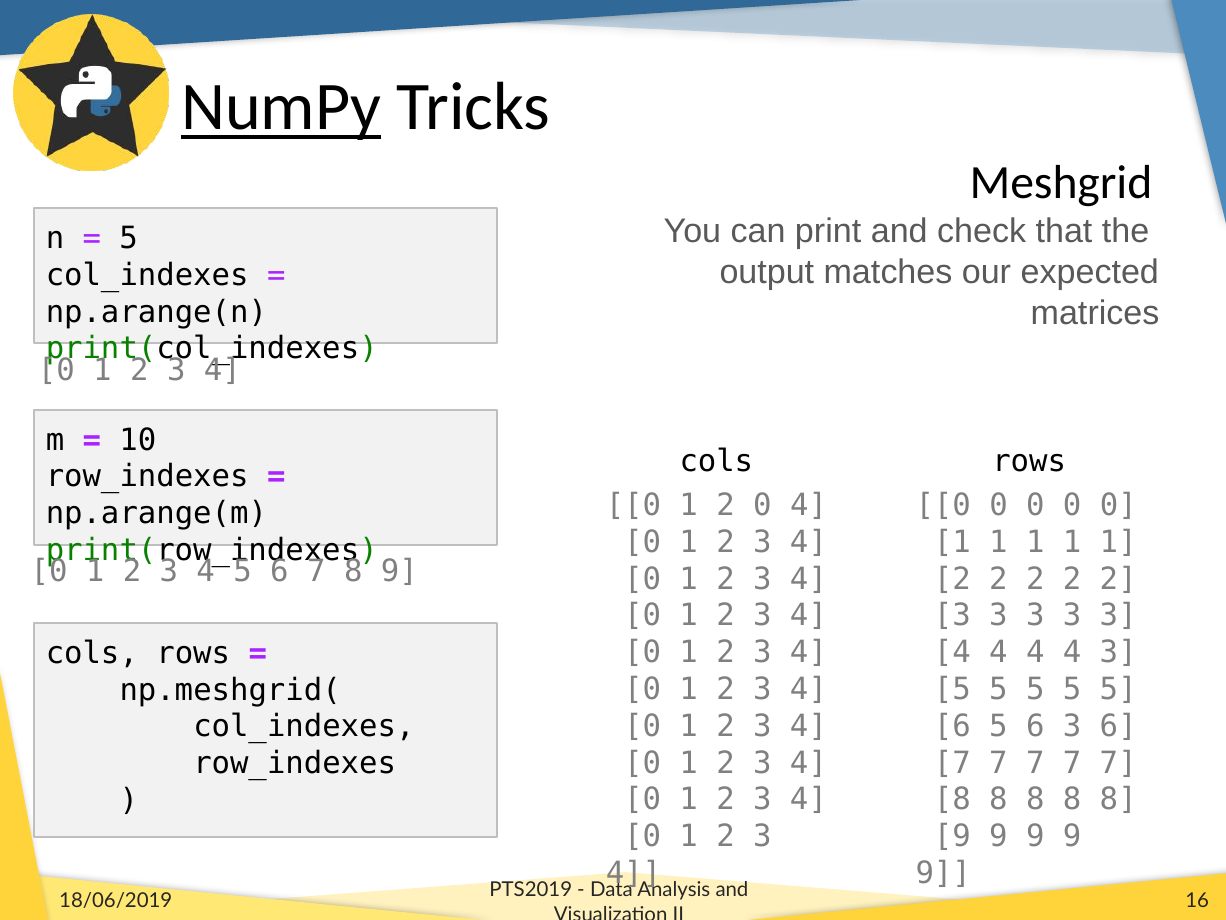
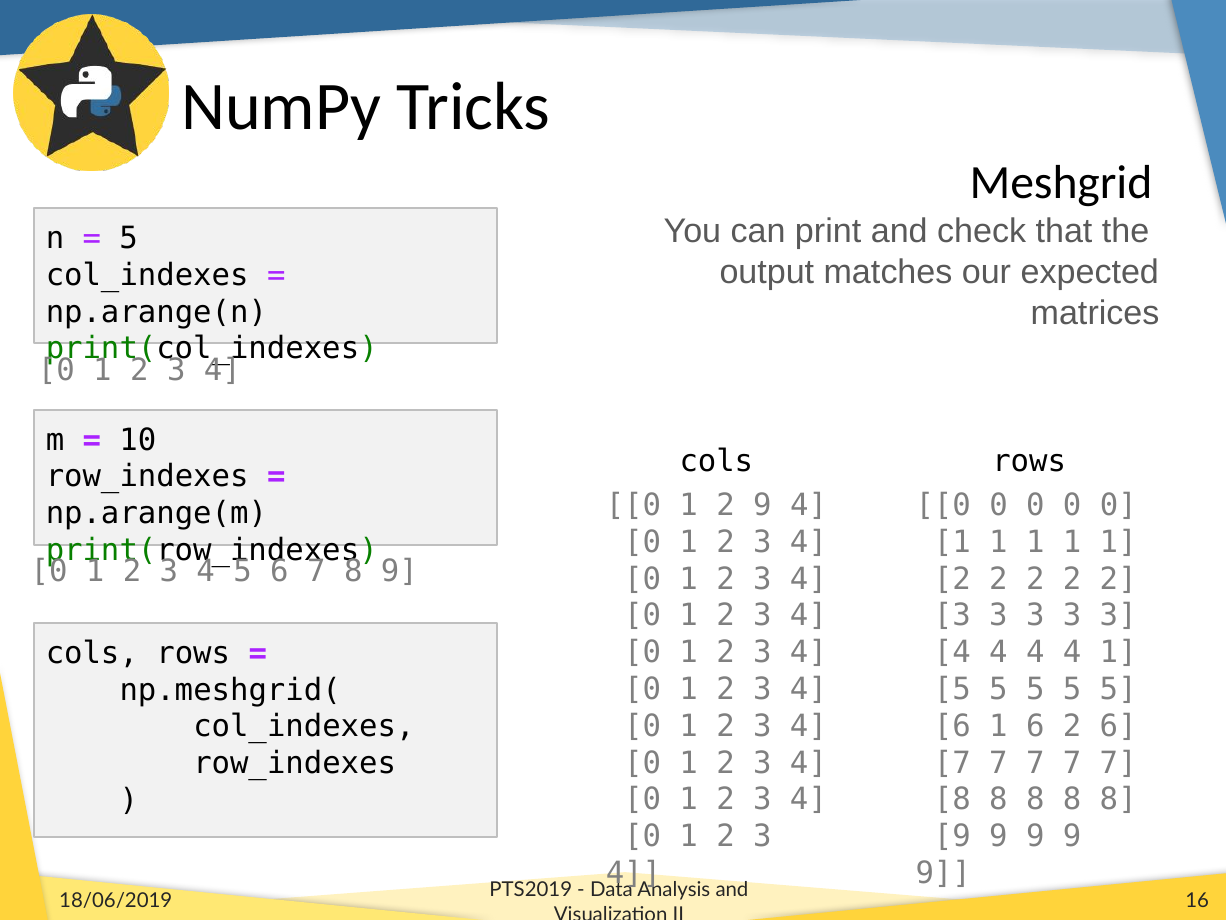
NumPy underline: present -> none (281, 107)
2 0: 0 -> 9 (762, 505)
4 3: 3 -> 1 (1118, 652)
6 5: 5 -> 1 (998, 726)
6 3: 3 -> 2 (1072, 726)
